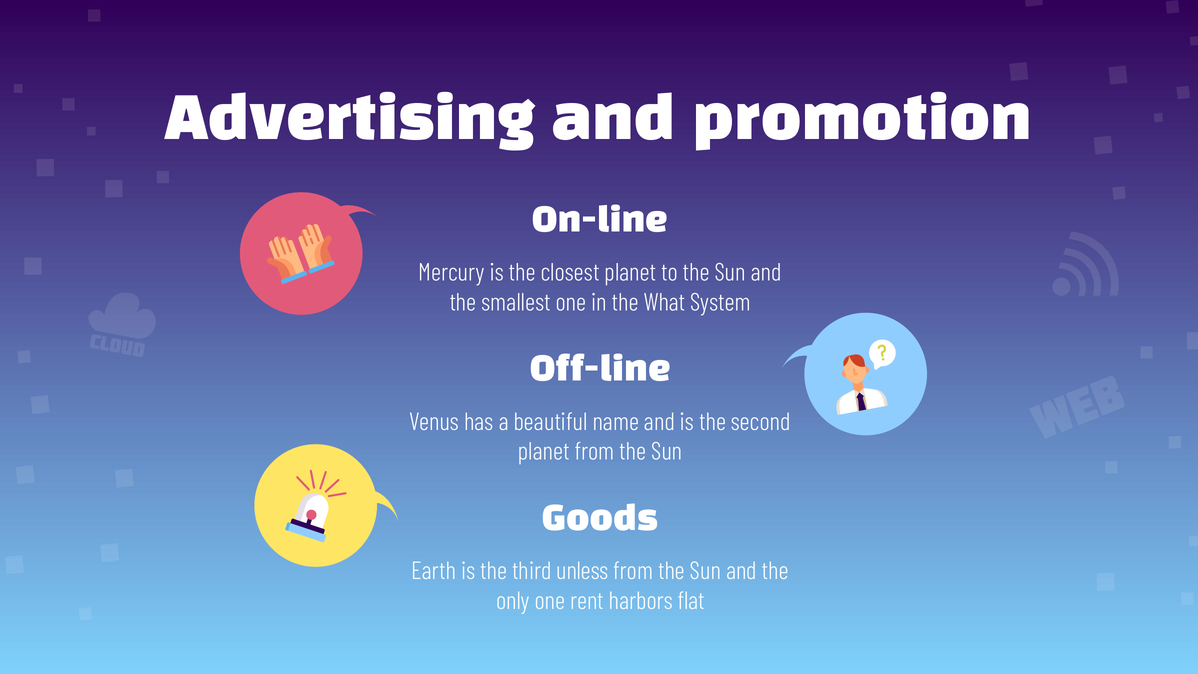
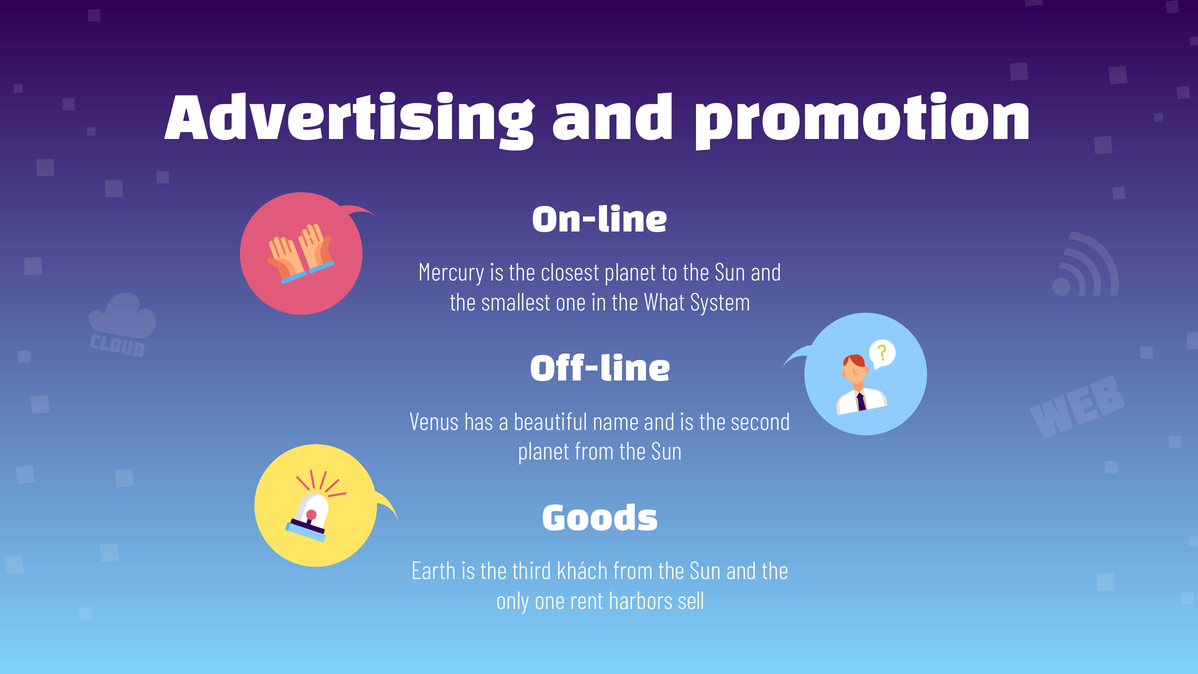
unless: unless -> khách (582, 571)
flat: flat -> sell (691, 601)
